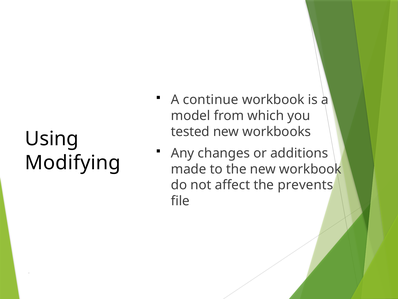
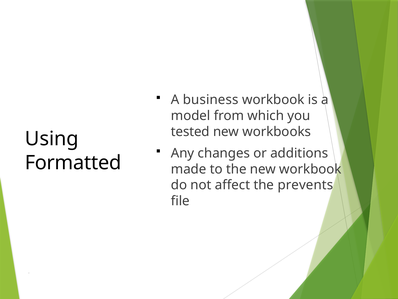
continue: continue -> business (211, 100)
Modifying: Modifying -> Formatted (73, 163)
